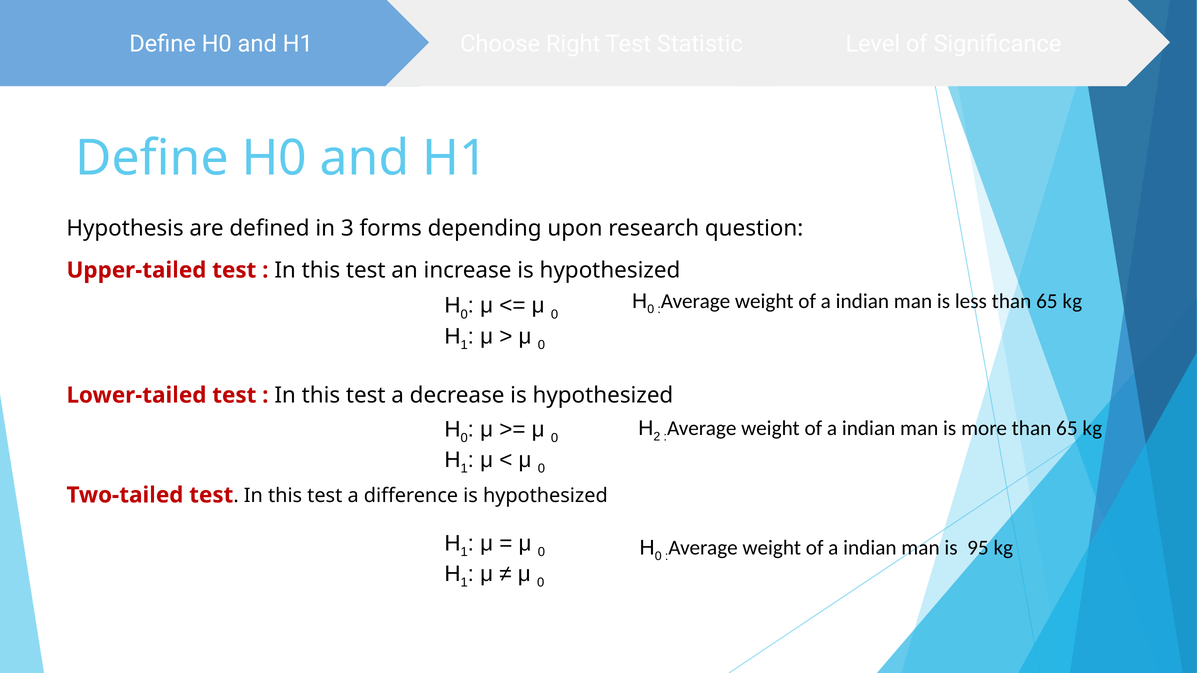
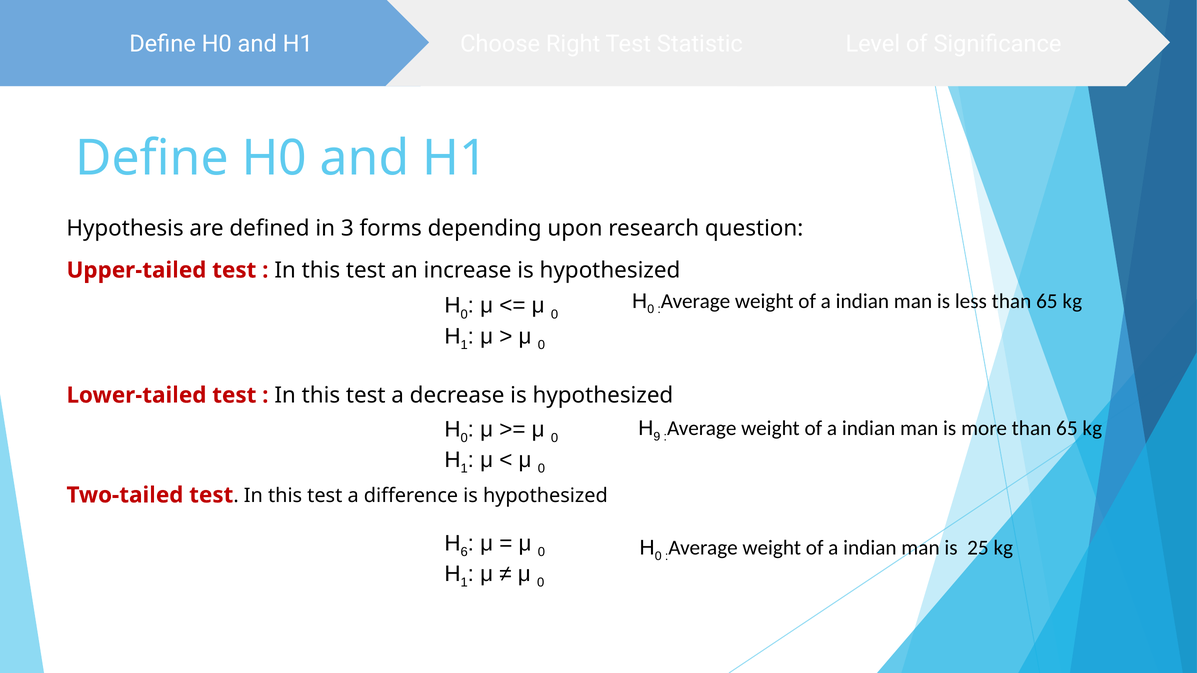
2: 2 -> 9 (657, 437)
1: 1 -> 6 (464, 552)
95: 95 -> 25 (978, 548)
